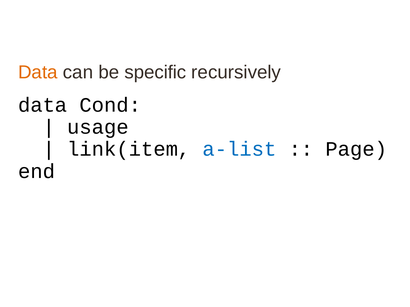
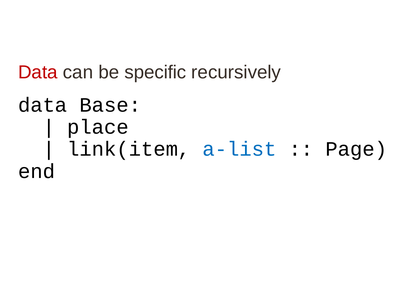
Data colour: orange -> red (38, 73)
Cond: Cond -> Base (110, 105)
usage: usage -> place (98, 127)
